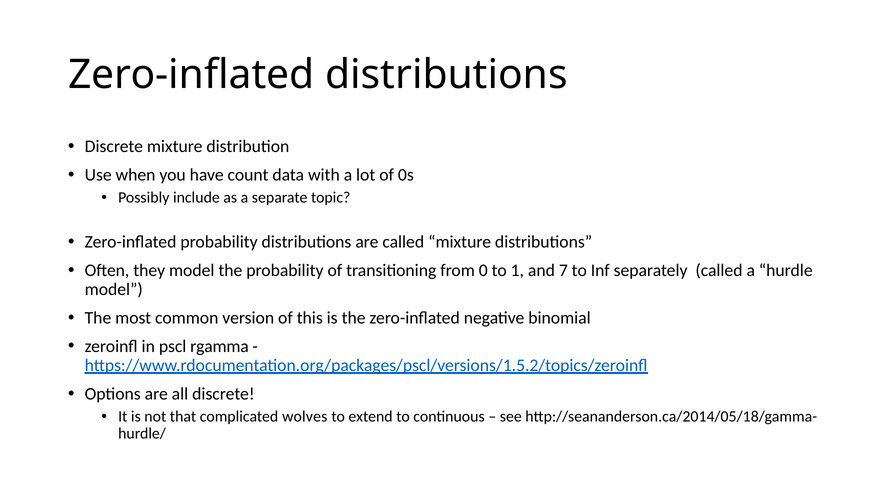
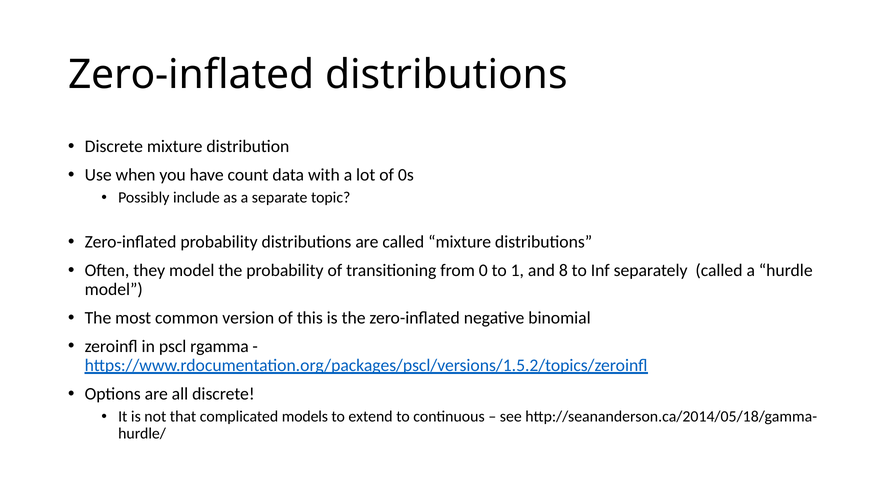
7: 7 -> 8 (563, 270)
wolves: wolves -> models (305, 416)
